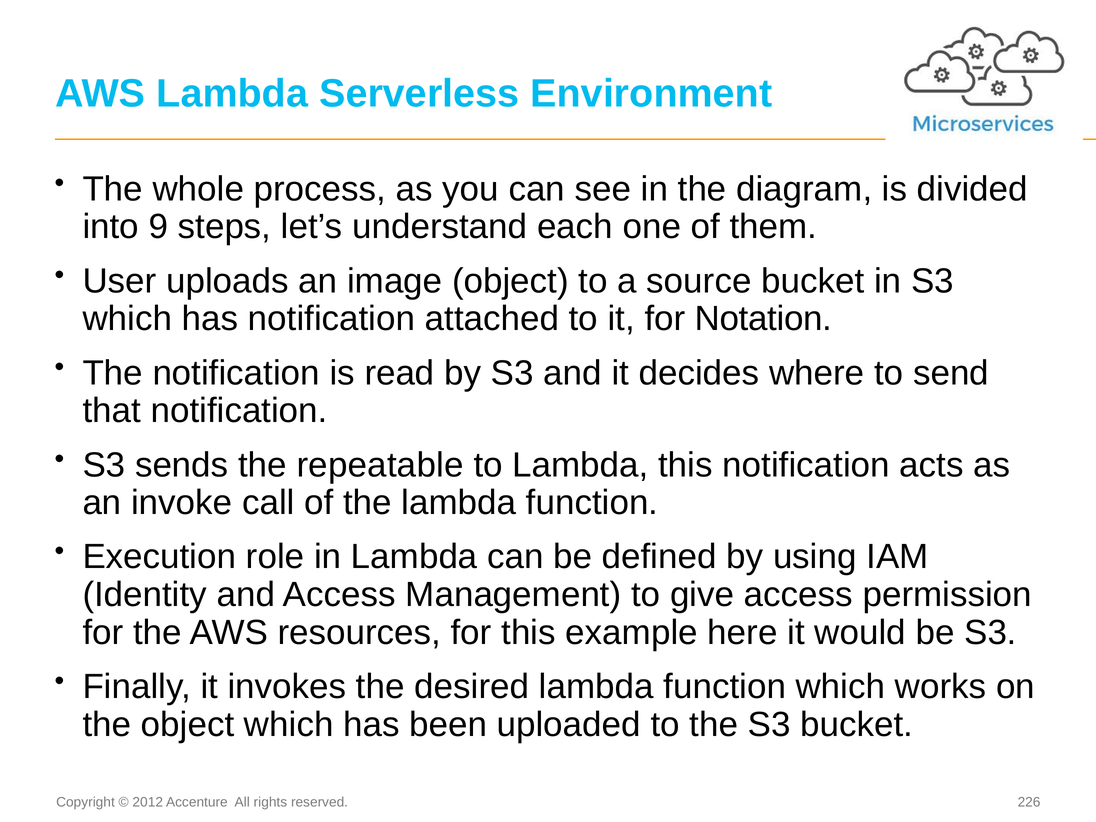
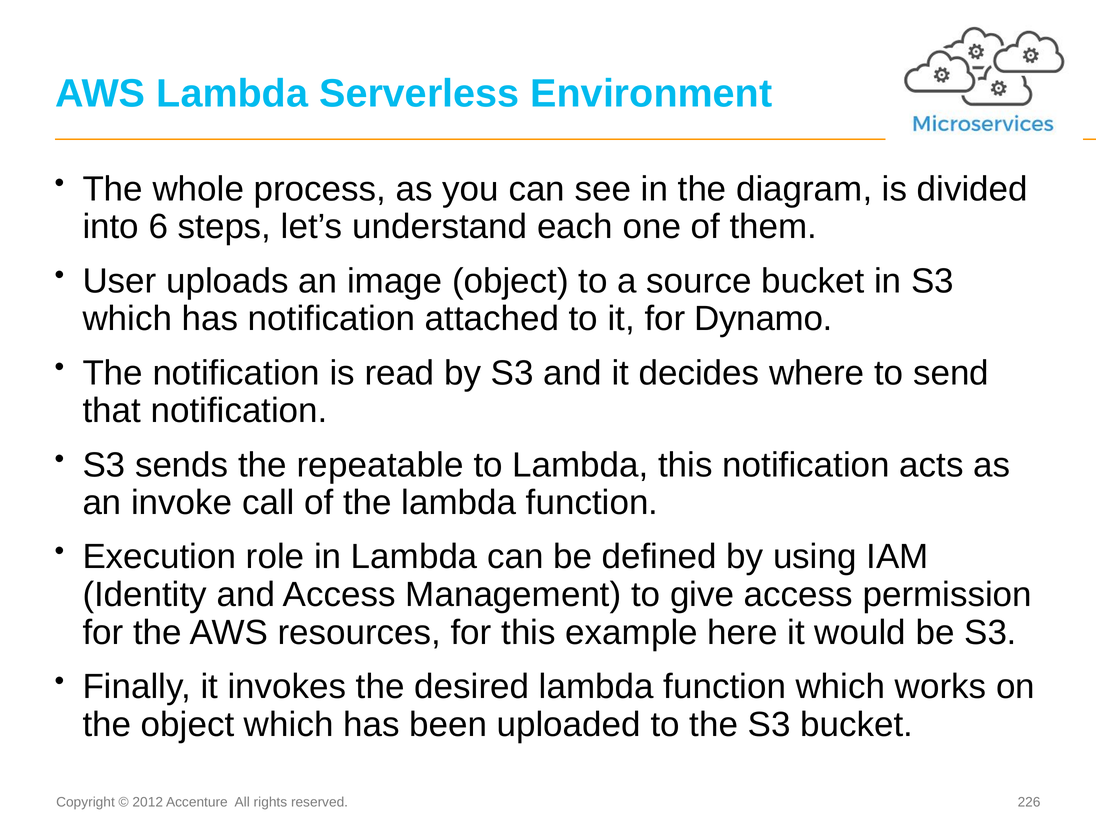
9: 9 -> 6 (158, 227)
Notation: Notation -> Dynamo (763, 319)
